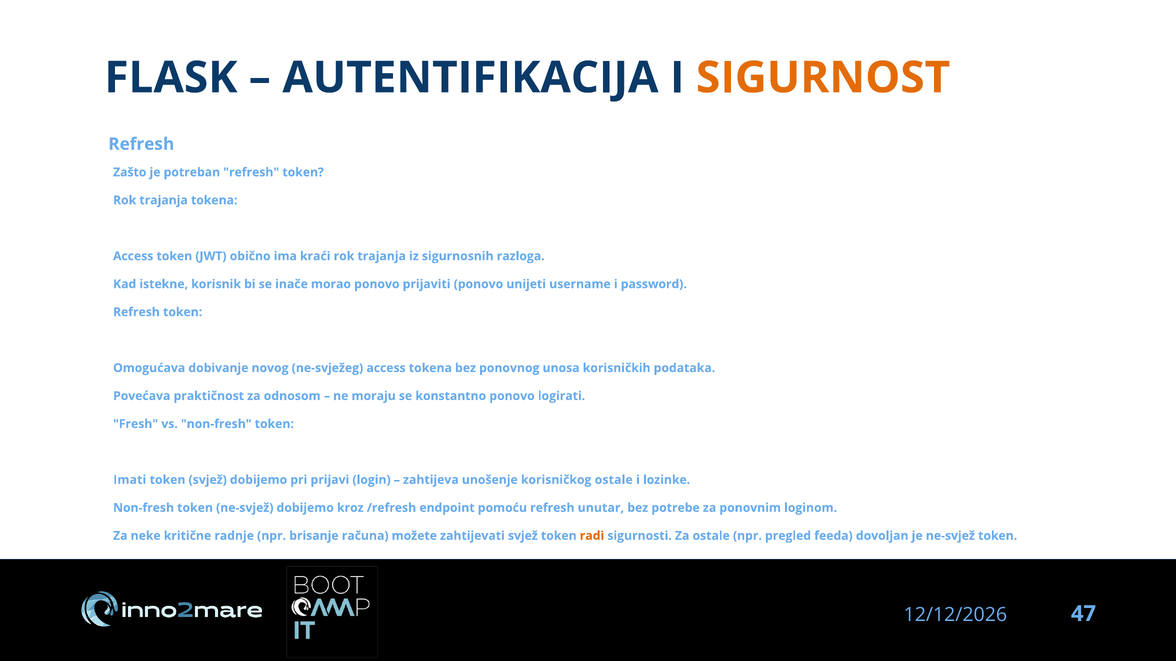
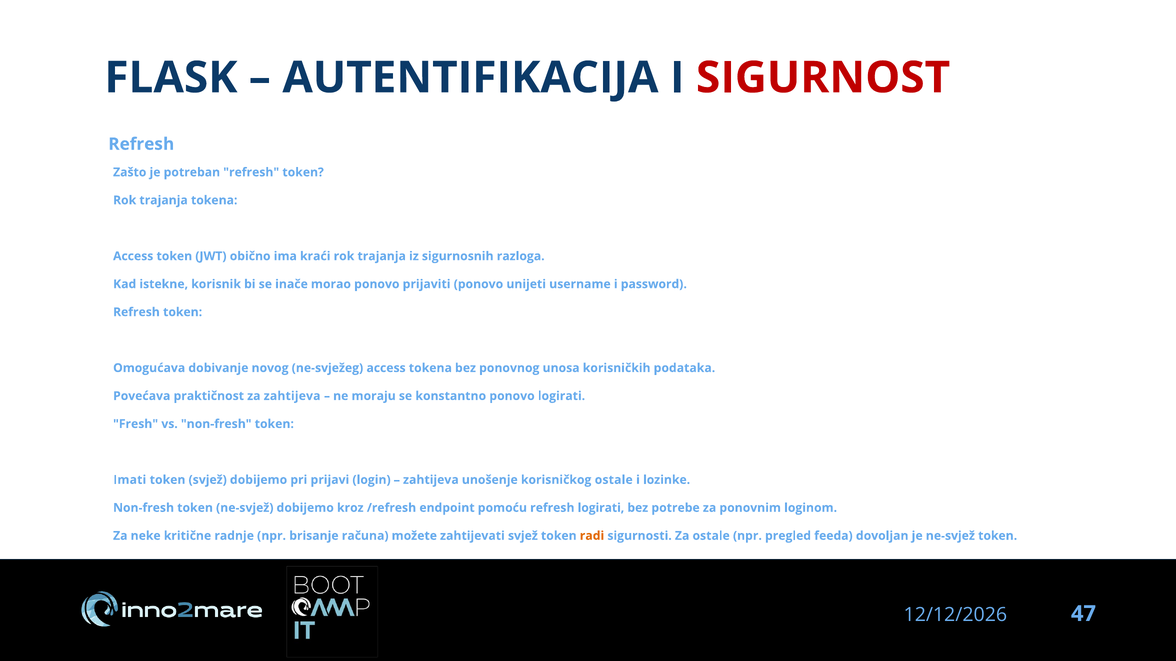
SIGURNOST colour: orange -> red (823, 78)
za odnosom: odnosom -> zahtijeva (292, 396)
refresh unutar: unutar -> logirati (601, 508)
